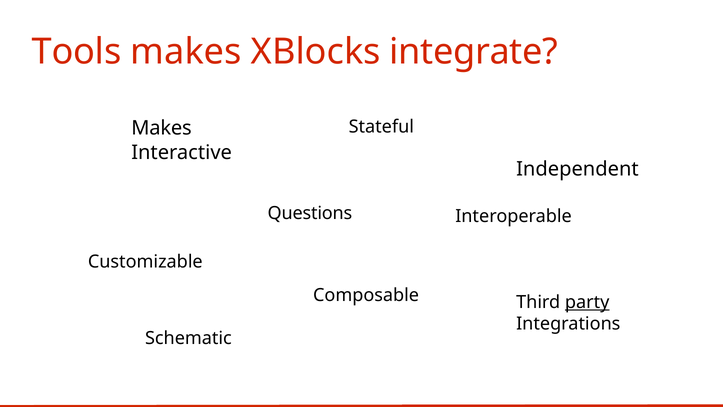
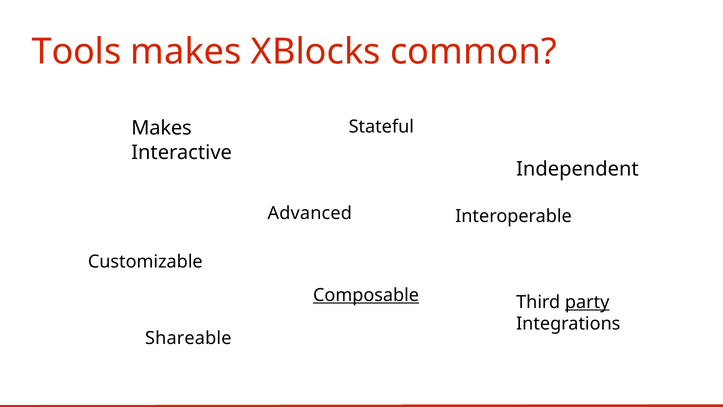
integrate: integrate -> common (473, 52)
Questions: Questions -> Advanced (310, 213)
Composable underline: none -> present (366, 295)
Schematic: Schematic -> Shareable (188, 338)
